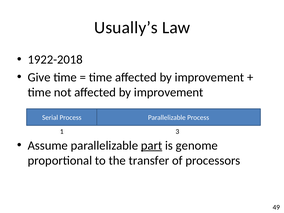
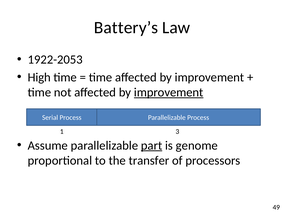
Usually’s: Usually’s -> Battery’s (126, 27)
1922-2018: 1922-2018 -> 1922-2053 (55, 60)
Give: Give -> High (39, 77)
improvement underline: none -> present (169, 92)
